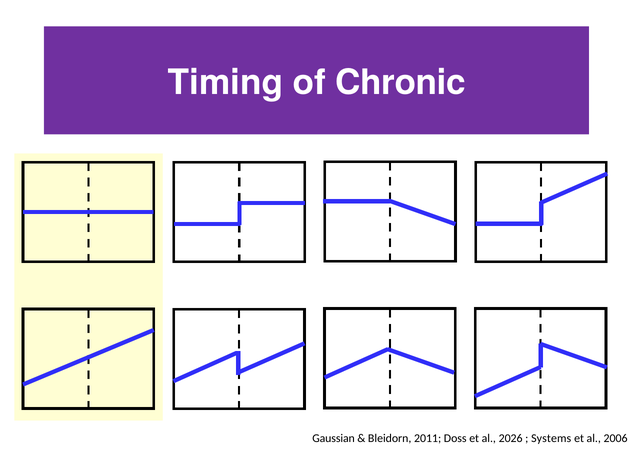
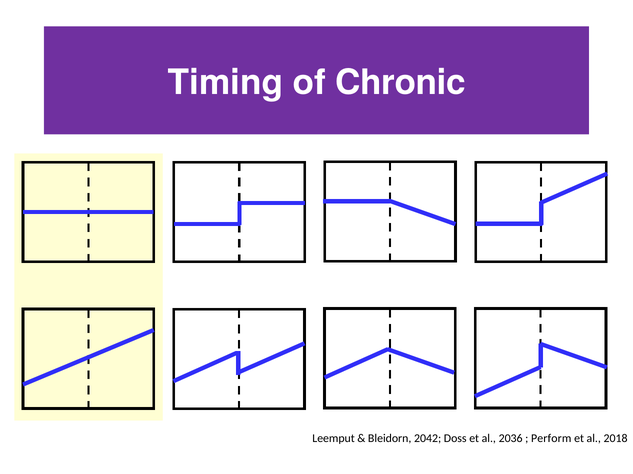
Gaussian: Gaussian -> Leemput (334, 439)
2011: 2011 -> 2042 (428, 439)
2026: 2026 -> 2036 (511, 439)
Systems: Systems -> Perform (551, 439)
2006: 2006 -> 2018 (616, 439)
